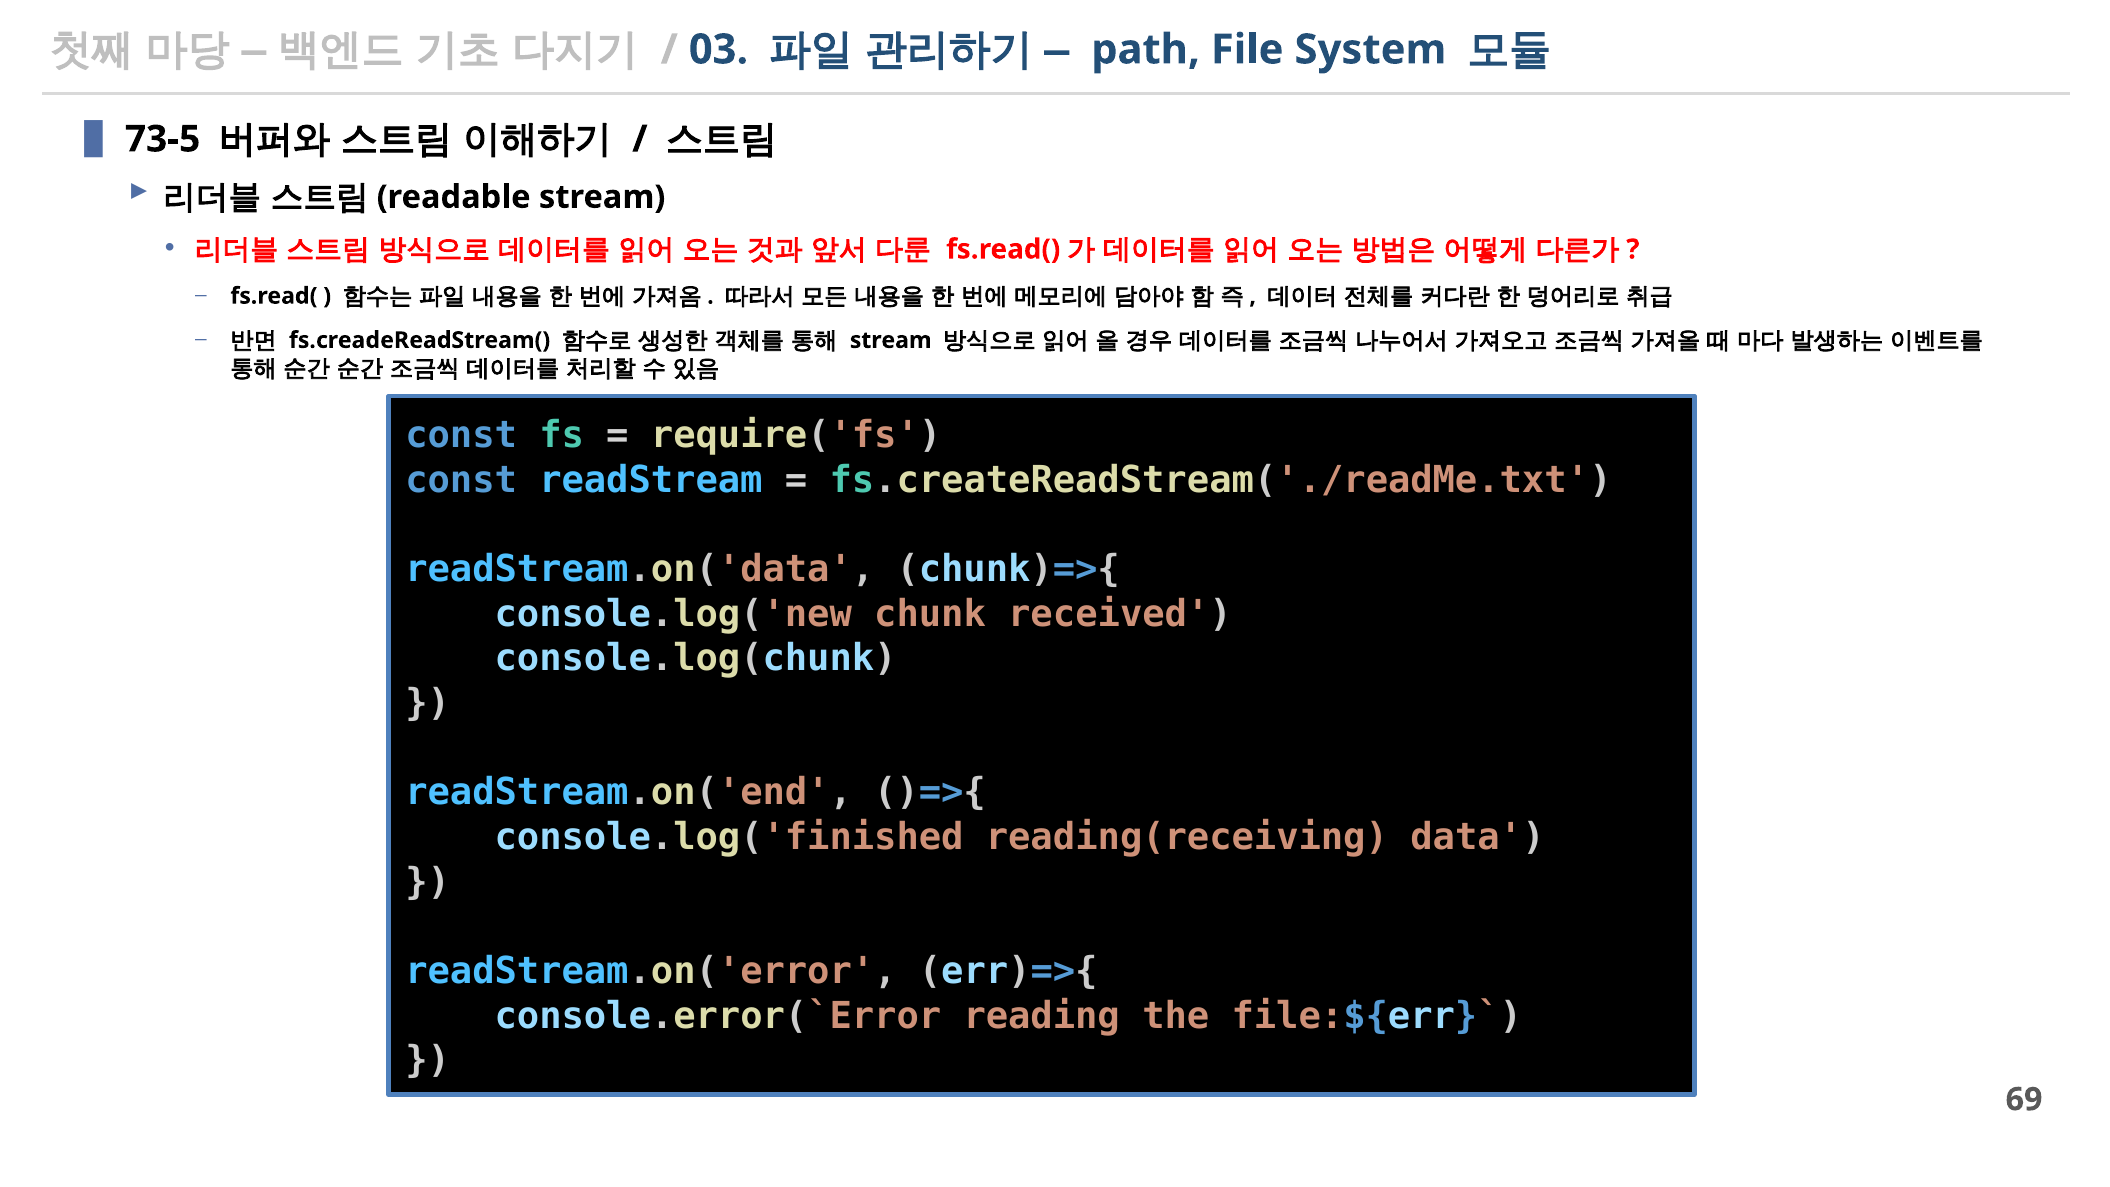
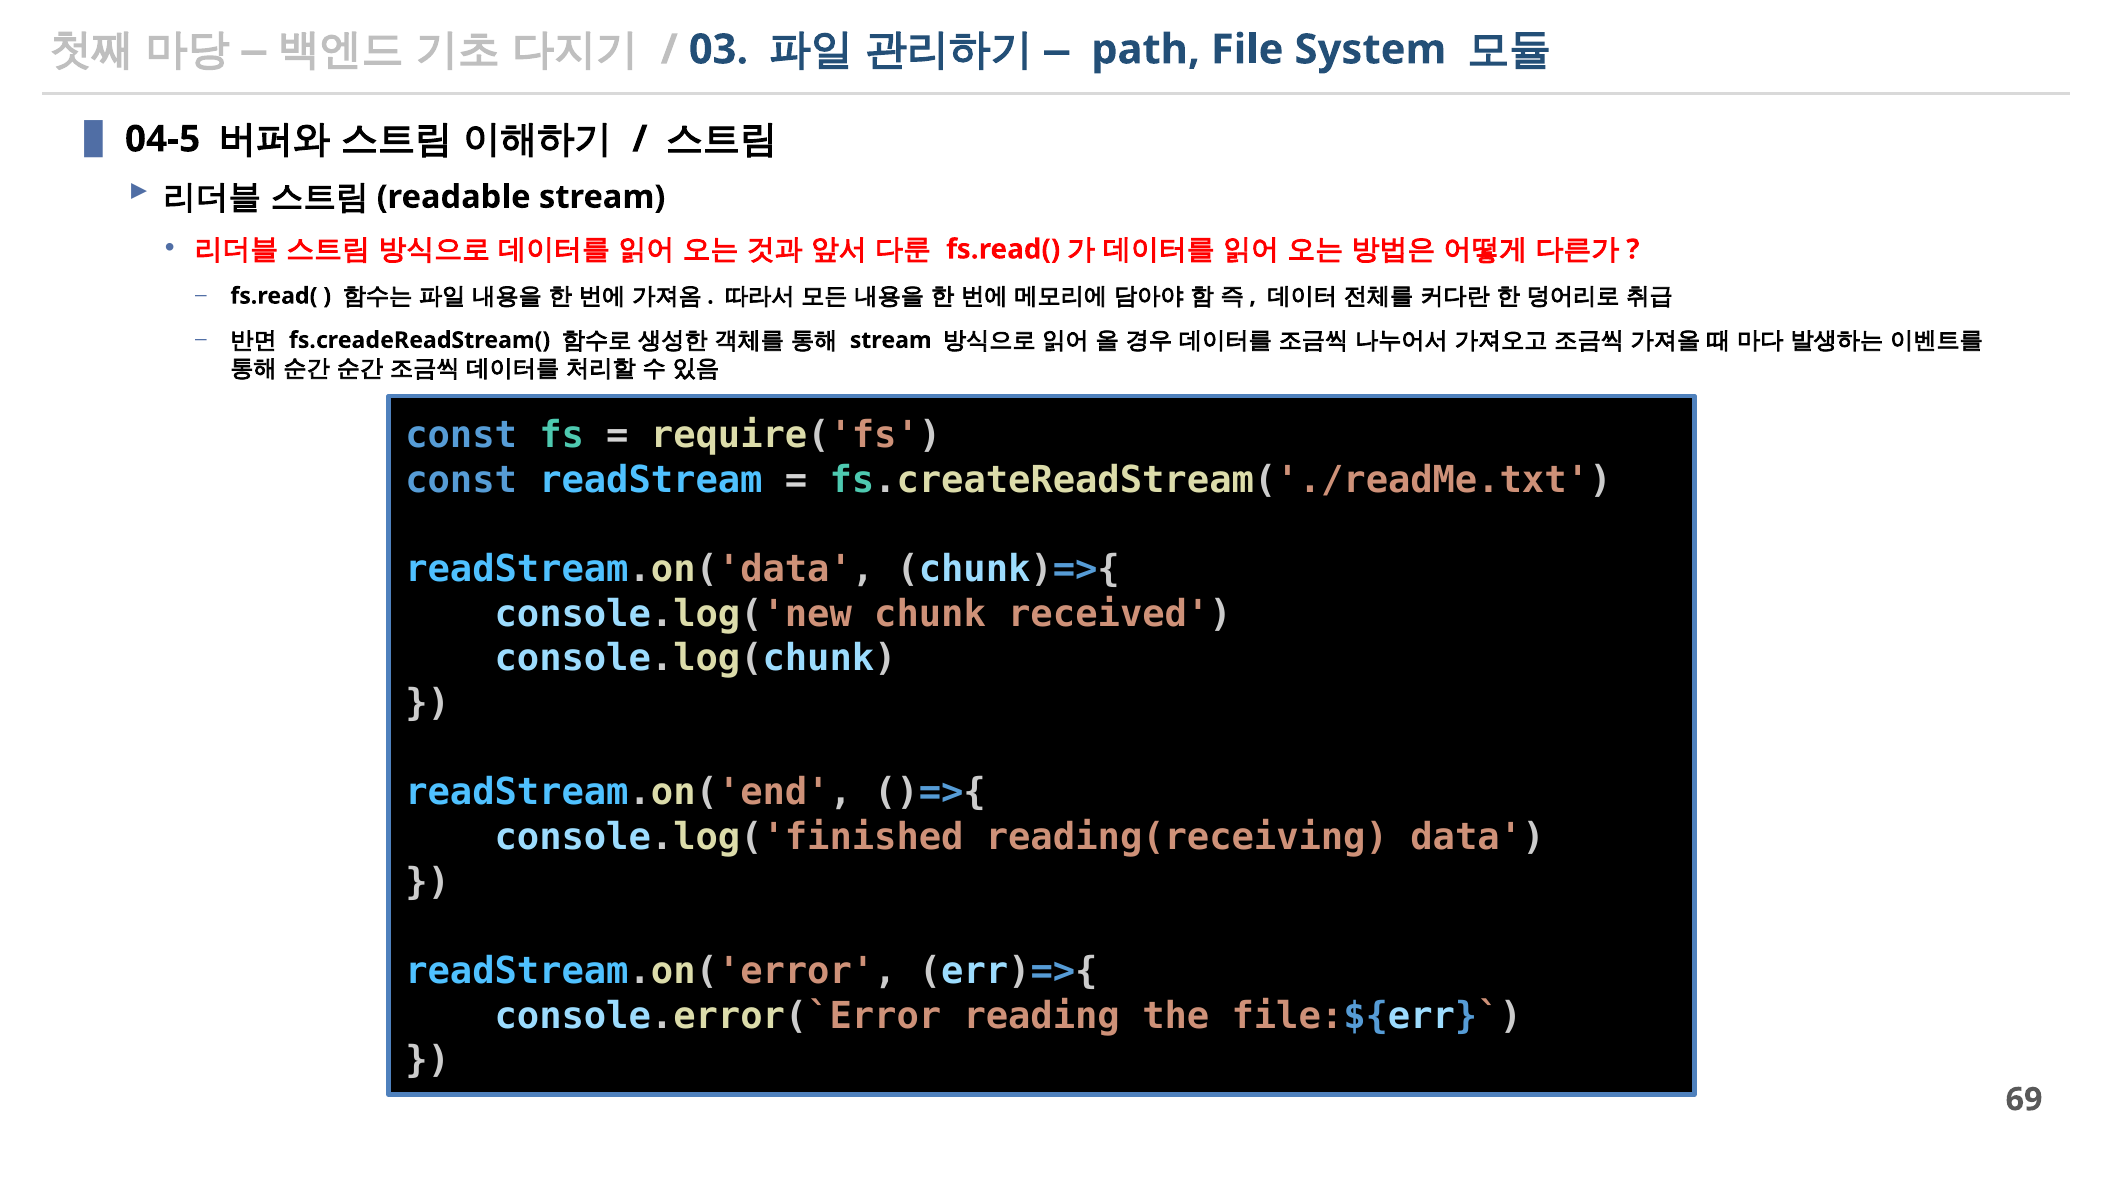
73-5: 73-5 -> 04-5 (163, 139)
